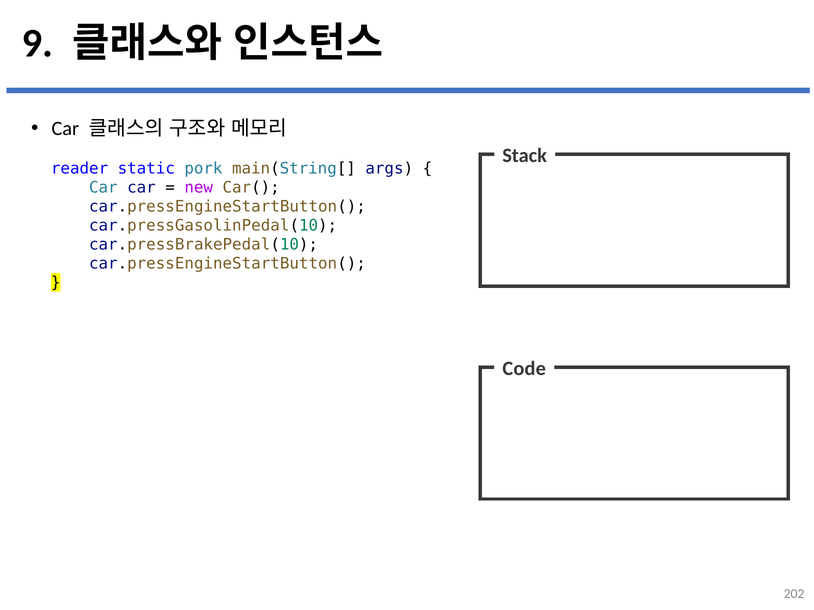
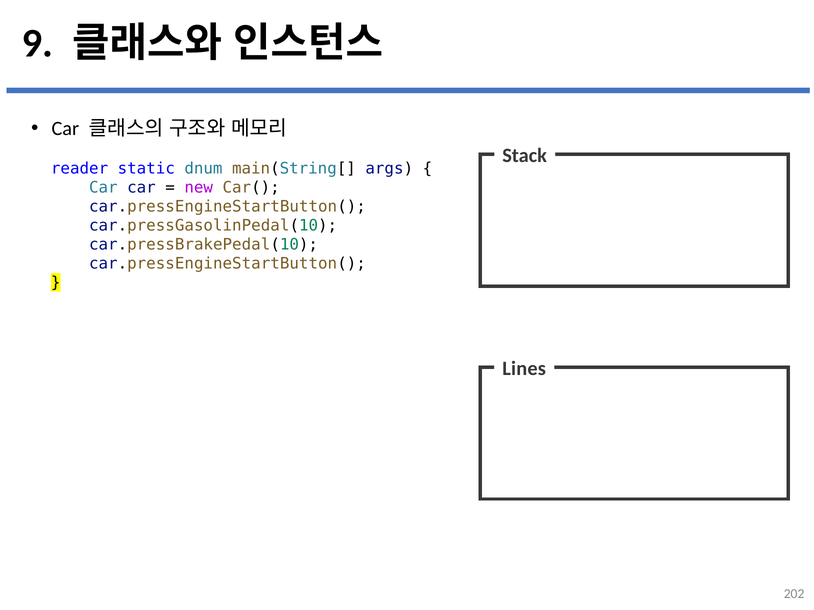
pork: pork -> dnum (203, 169)
Code: Code -> Lines (524, 369)
